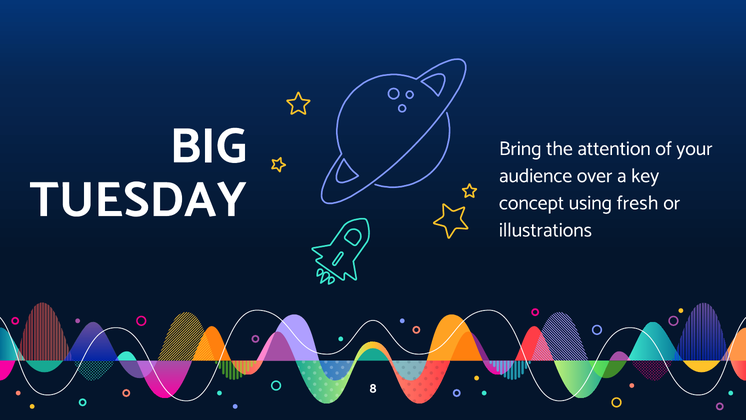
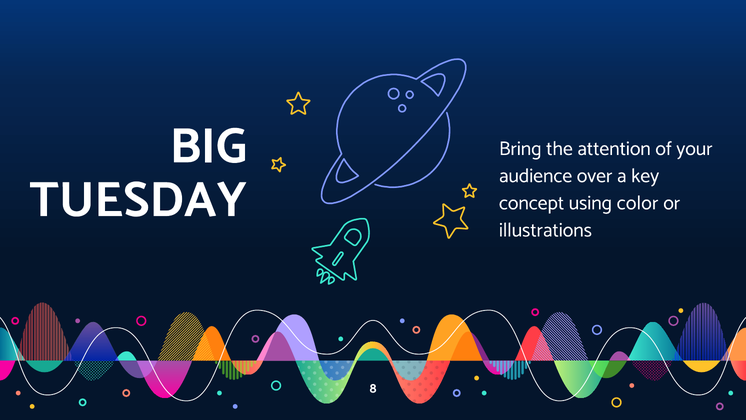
fresh: fresh -> color (638, 203)
